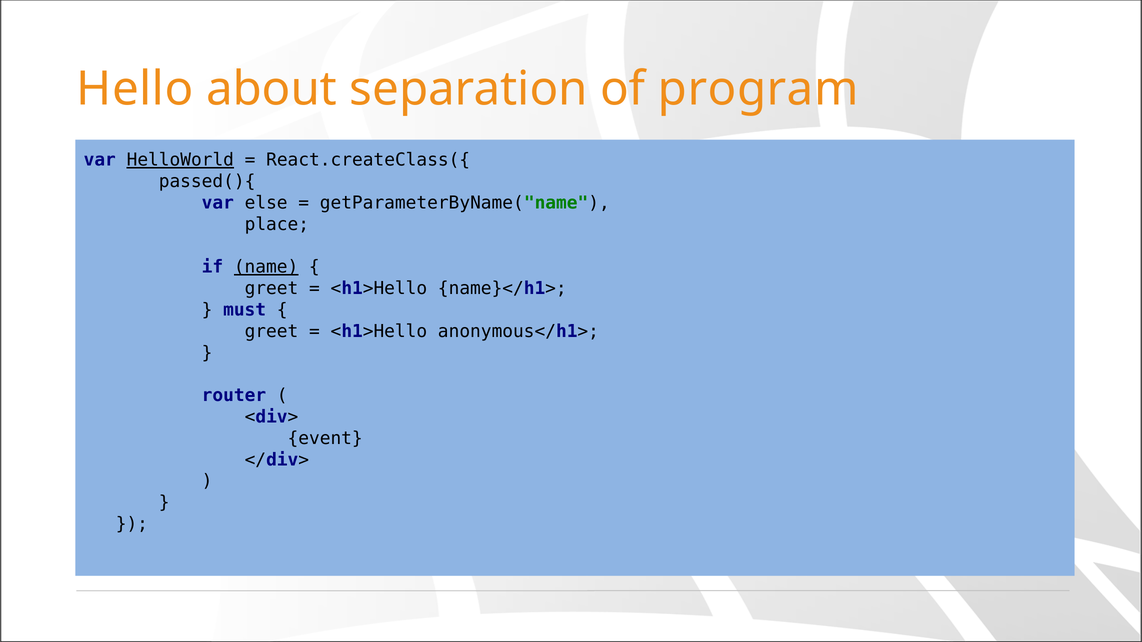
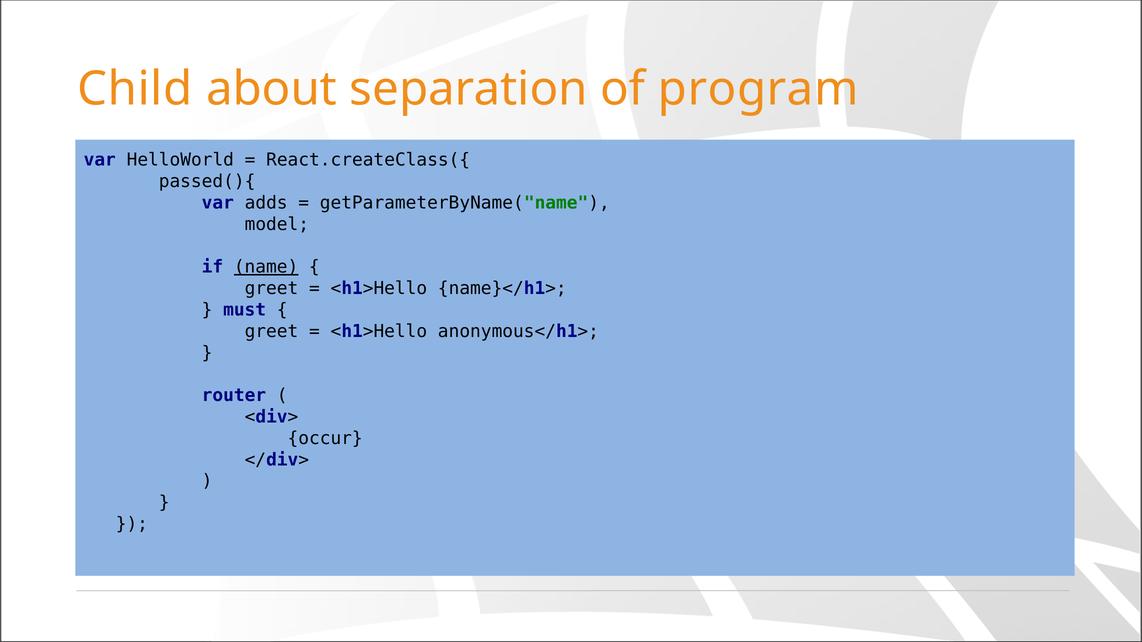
Hello: Hello -> Child (135, 89)
HelloWorld underline: present -> none (180, 160)
else: else -> adds (266, 203)
place: place -> model (277, 224)
event: event -> occur (325, 439)
